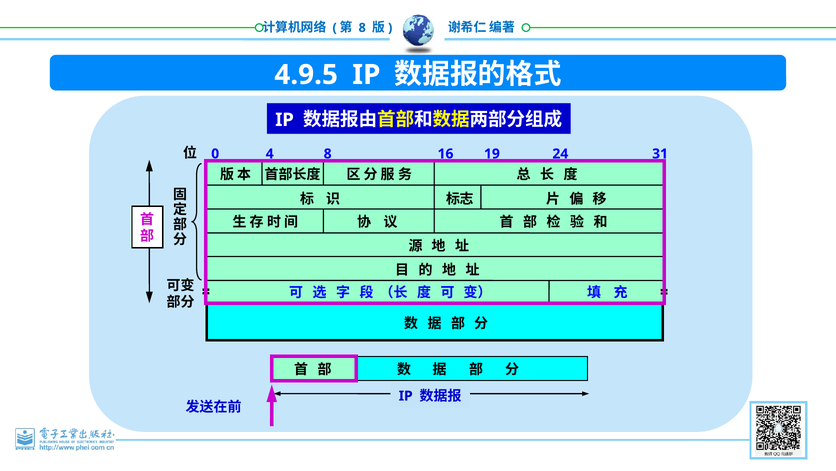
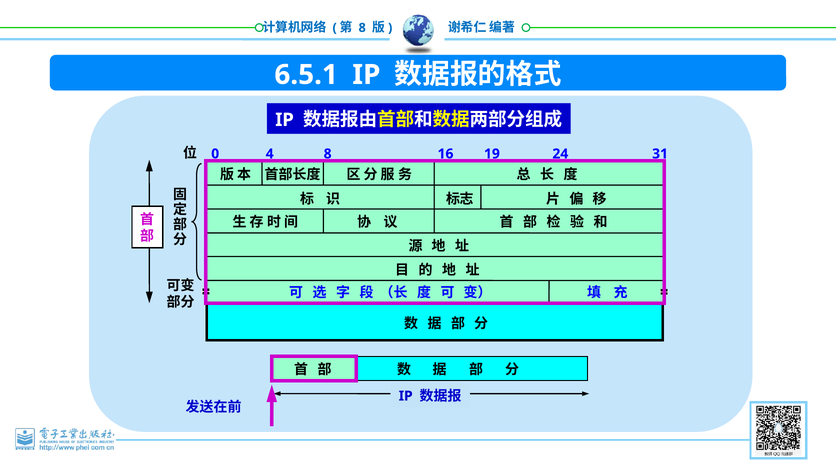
4.9.5: 4.9.5 -> 6.5.1 (306, 75)
